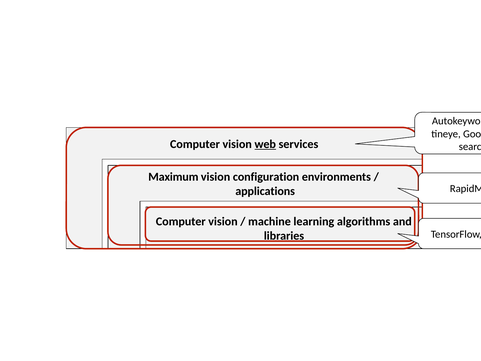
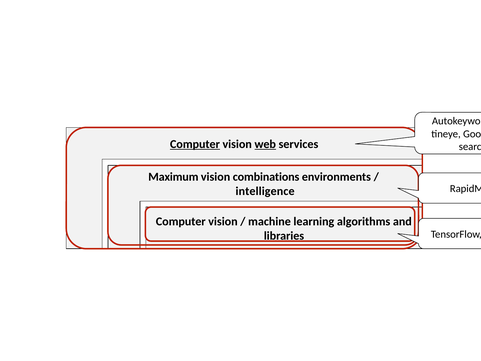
Computer underline: none -> present (195, 144)
configuration: configuration -> combinations (266, 177)
applications: applications -> intelligence (265, 191)
